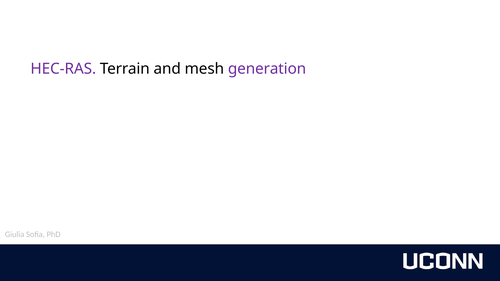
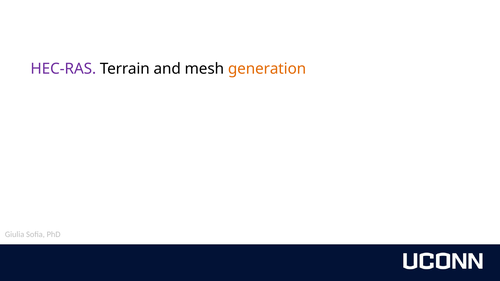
generation colour: purple -> orange (267, 69)
